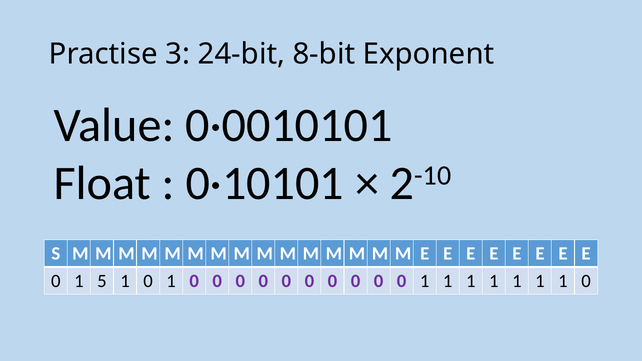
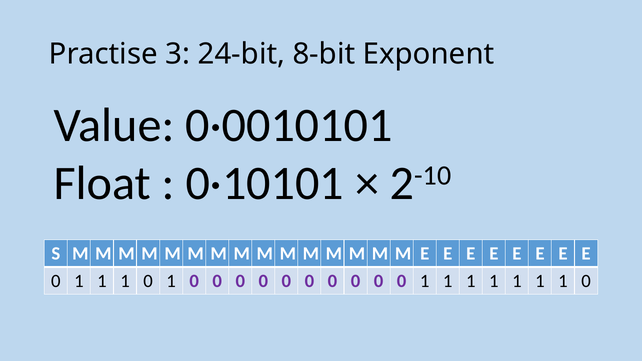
5: 5 -> 1 (102, 281)
